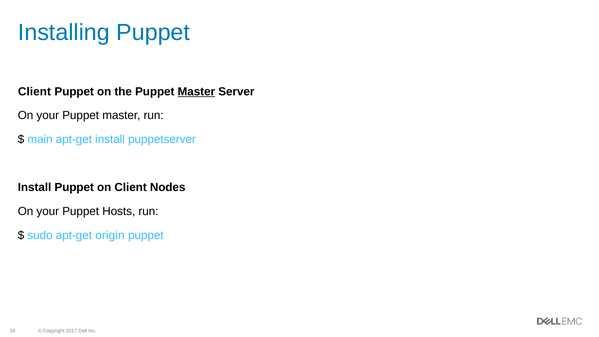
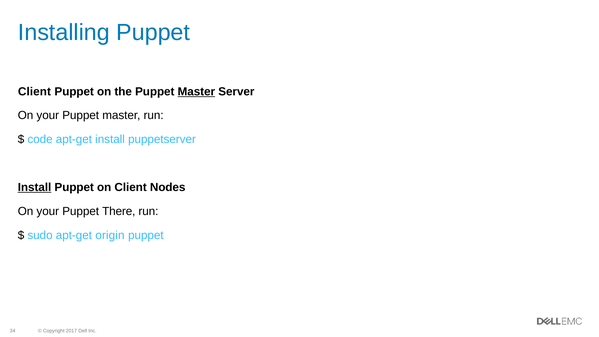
main: main -> code (40, 139)
Install underline: none -> present (35, 187)
Hosts: Hosts -> There (119, 211)
